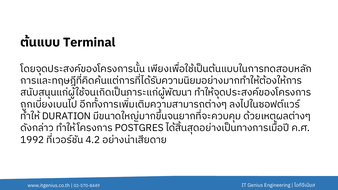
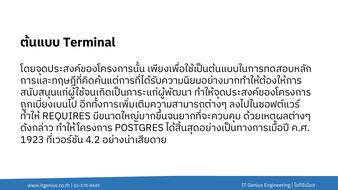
DURATION: DURATION -> REQUIRES (66, 116)
1992: 1992 -> 1923 (32, 140)
